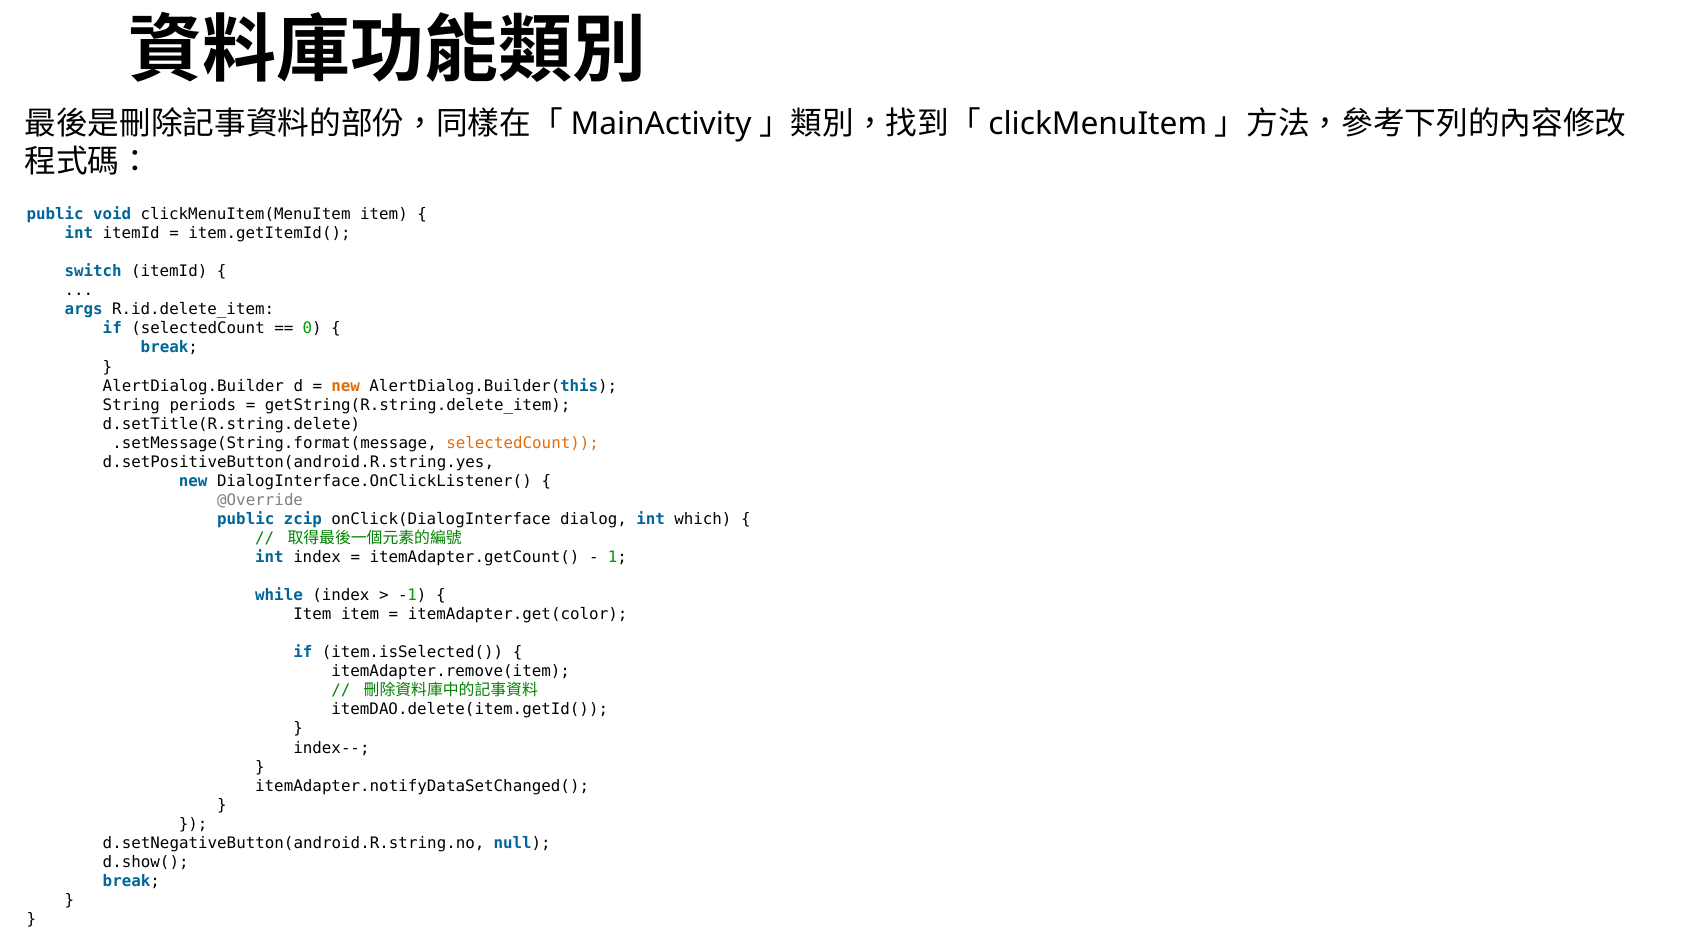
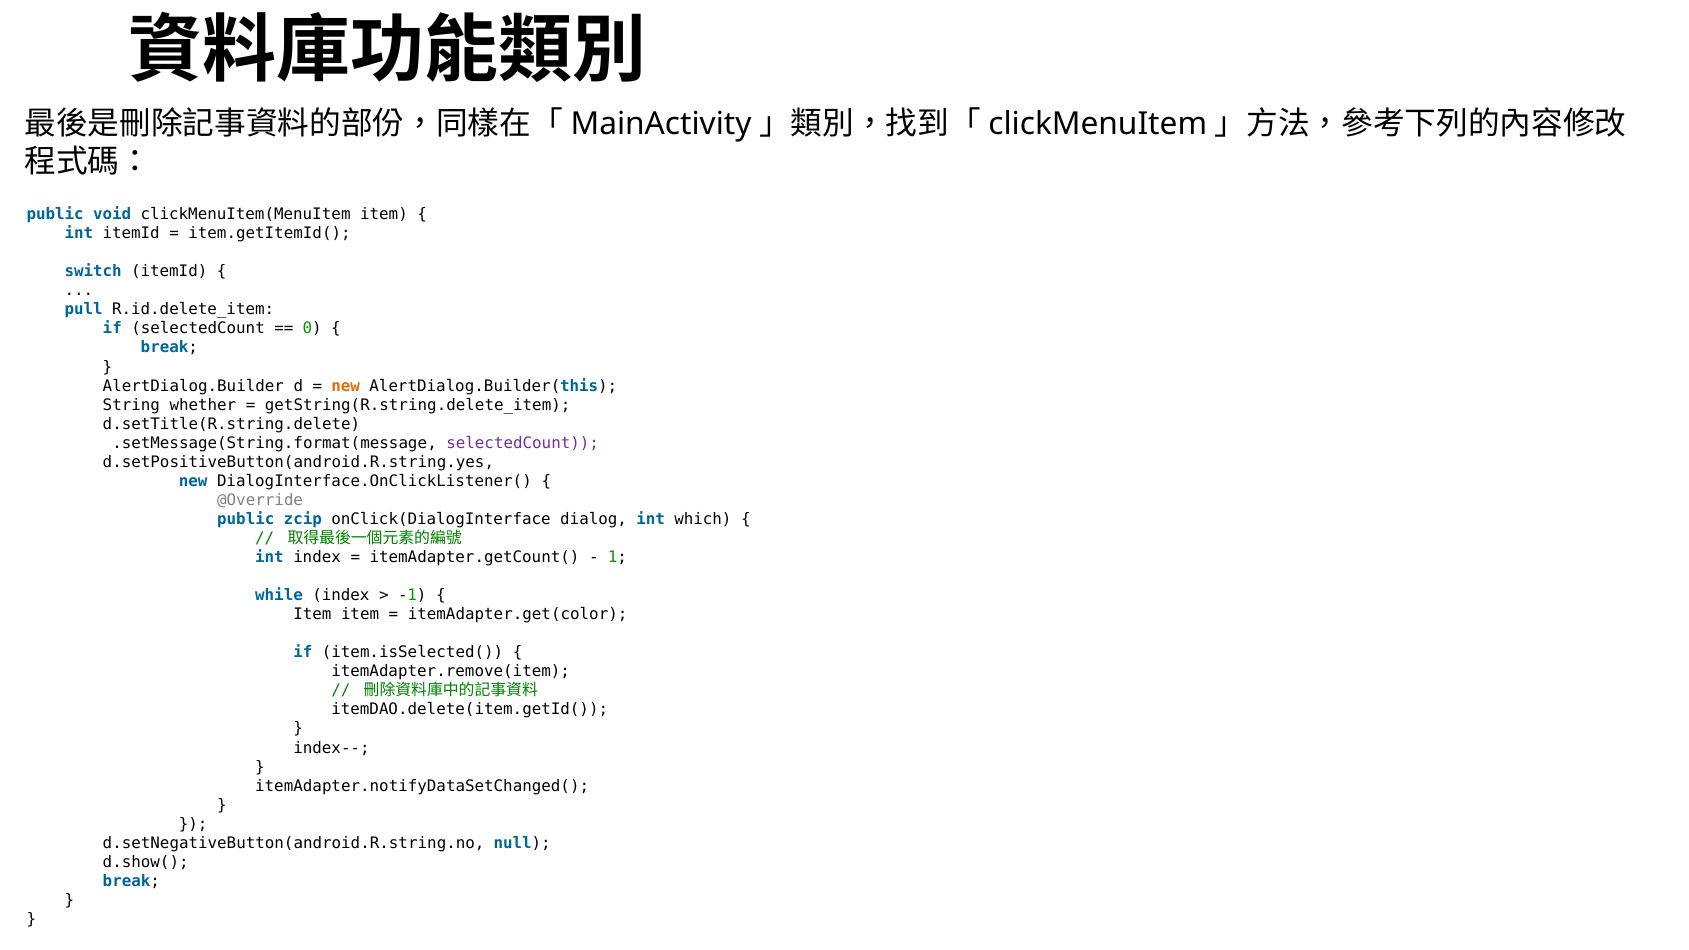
args: args -> pull (84, 310)
periods: periods -> whether (203, 405)
selectedCount colour: orange -> purple (523, 443)
